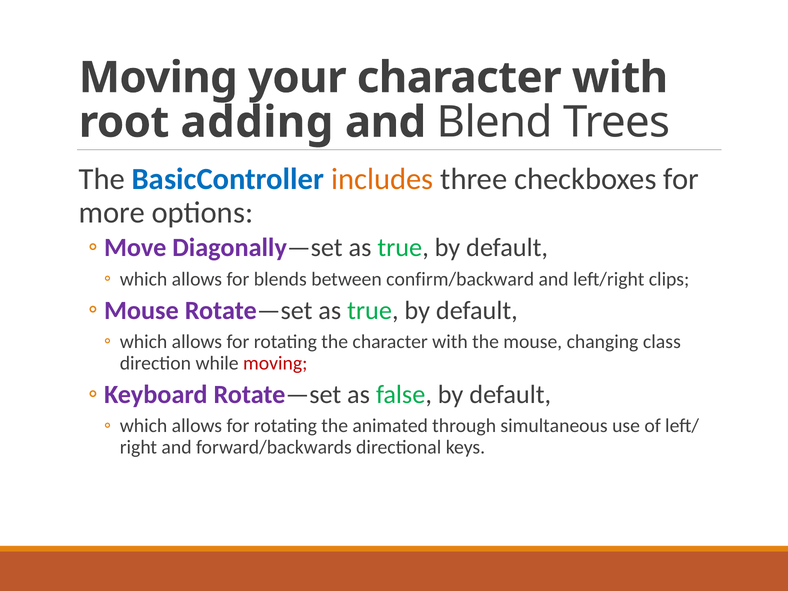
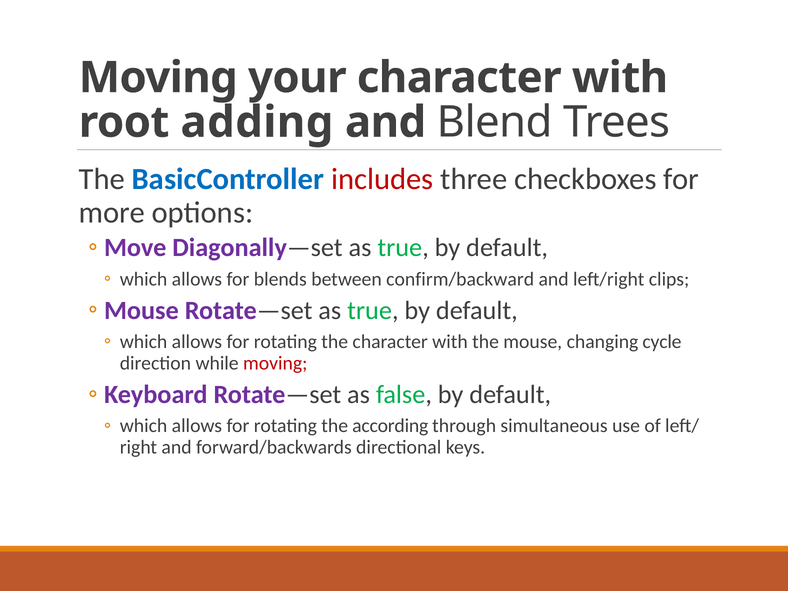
includes colour: orange -> red (382, 179)
class: class -> cycle (662, 342)
animated: animated -> according (390, 426)
